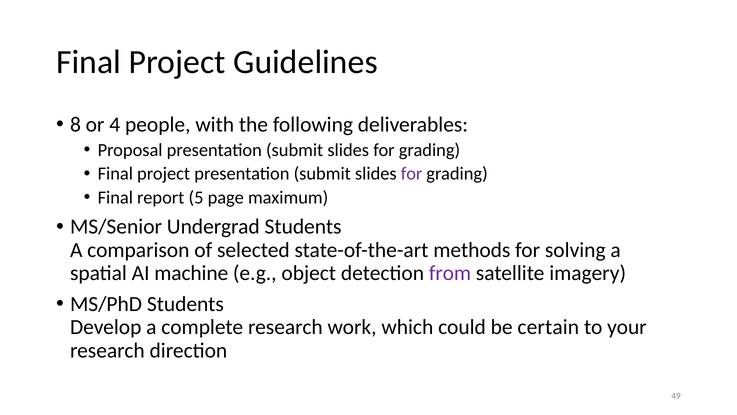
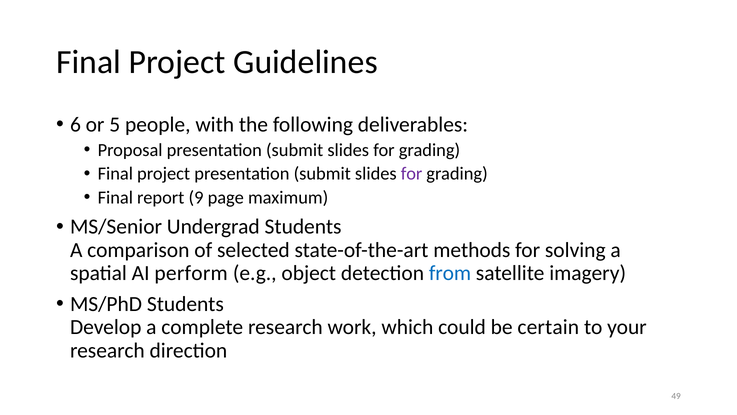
8: 8 -> 6 (75, 125)
4: 4 -> 5 (115, 125)
5: 5 -> 9 (196, 197)
machine: machine -> perform (191, 273)
from colour: purple -> blue (450, 273)
